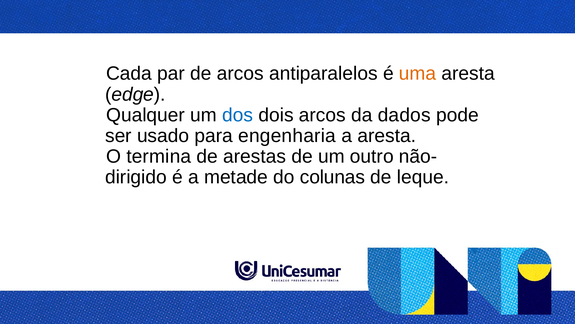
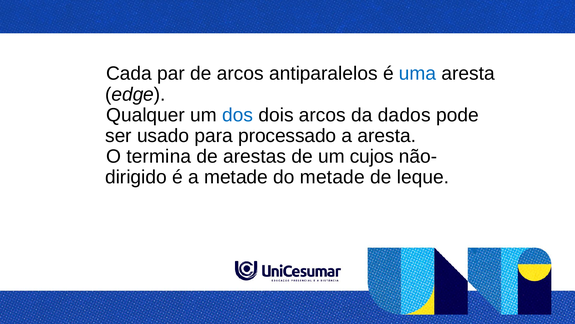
uma colour: orange -> blue (418, 73)
engenharia: engenharia -> processado (287, 136)
outro: outro -> cujos (372, 156)
do colunas: colunas -> metade (332, 177)
